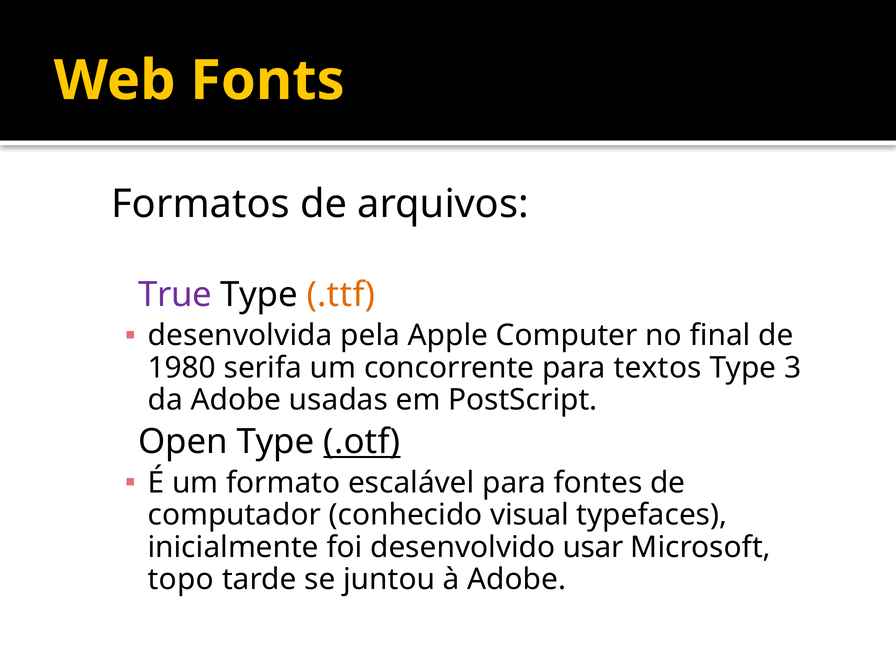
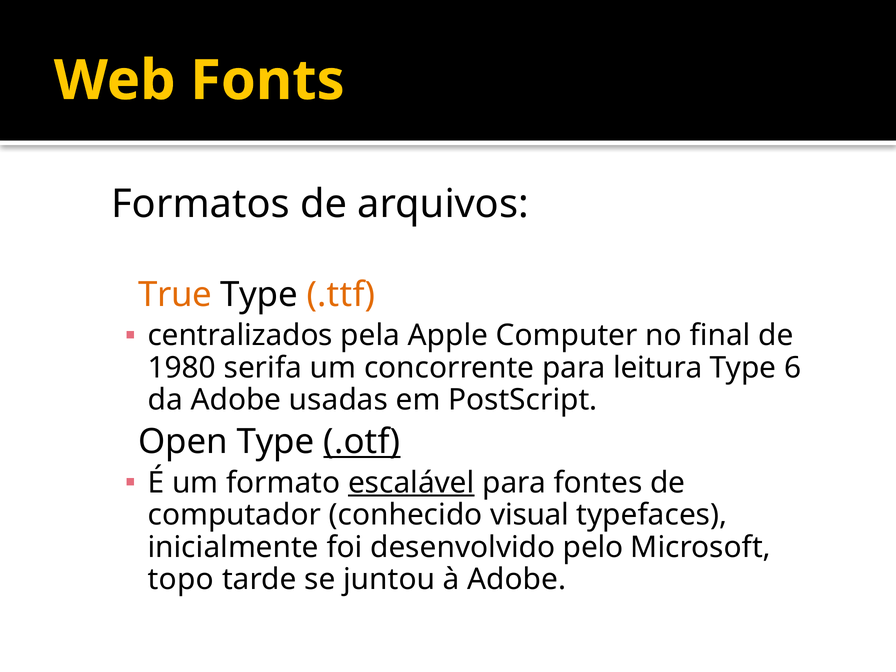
True colour: purple -> orange (175, 295)
desenvolvida: desenvolvida -> centralizados (240, 335)
textos: textos -> leitura (658, 368)
3: 3 -> 6 (793, 368)
escalável underline: none -> present (411, 483)
usar: usar -> pelo (593, 547)
